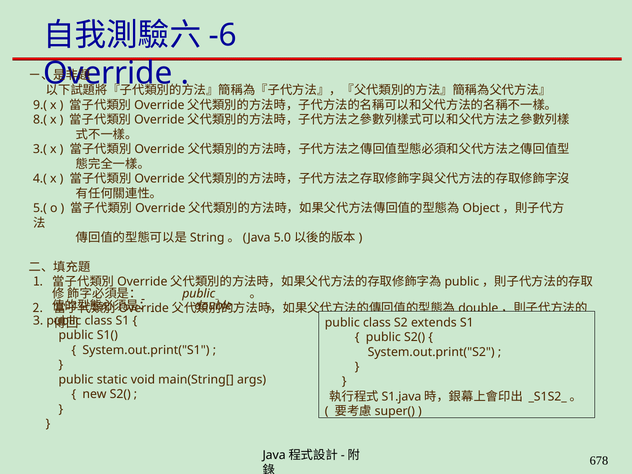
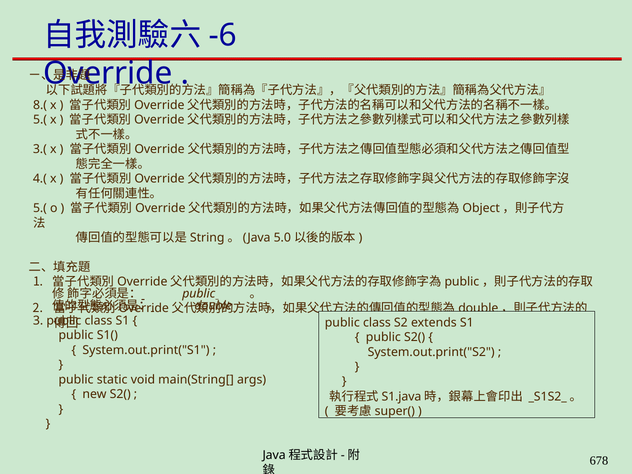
9.(: 9.( -> 8.( (40, 105)
8.(: 8.( -> 5.( (40, 120)
